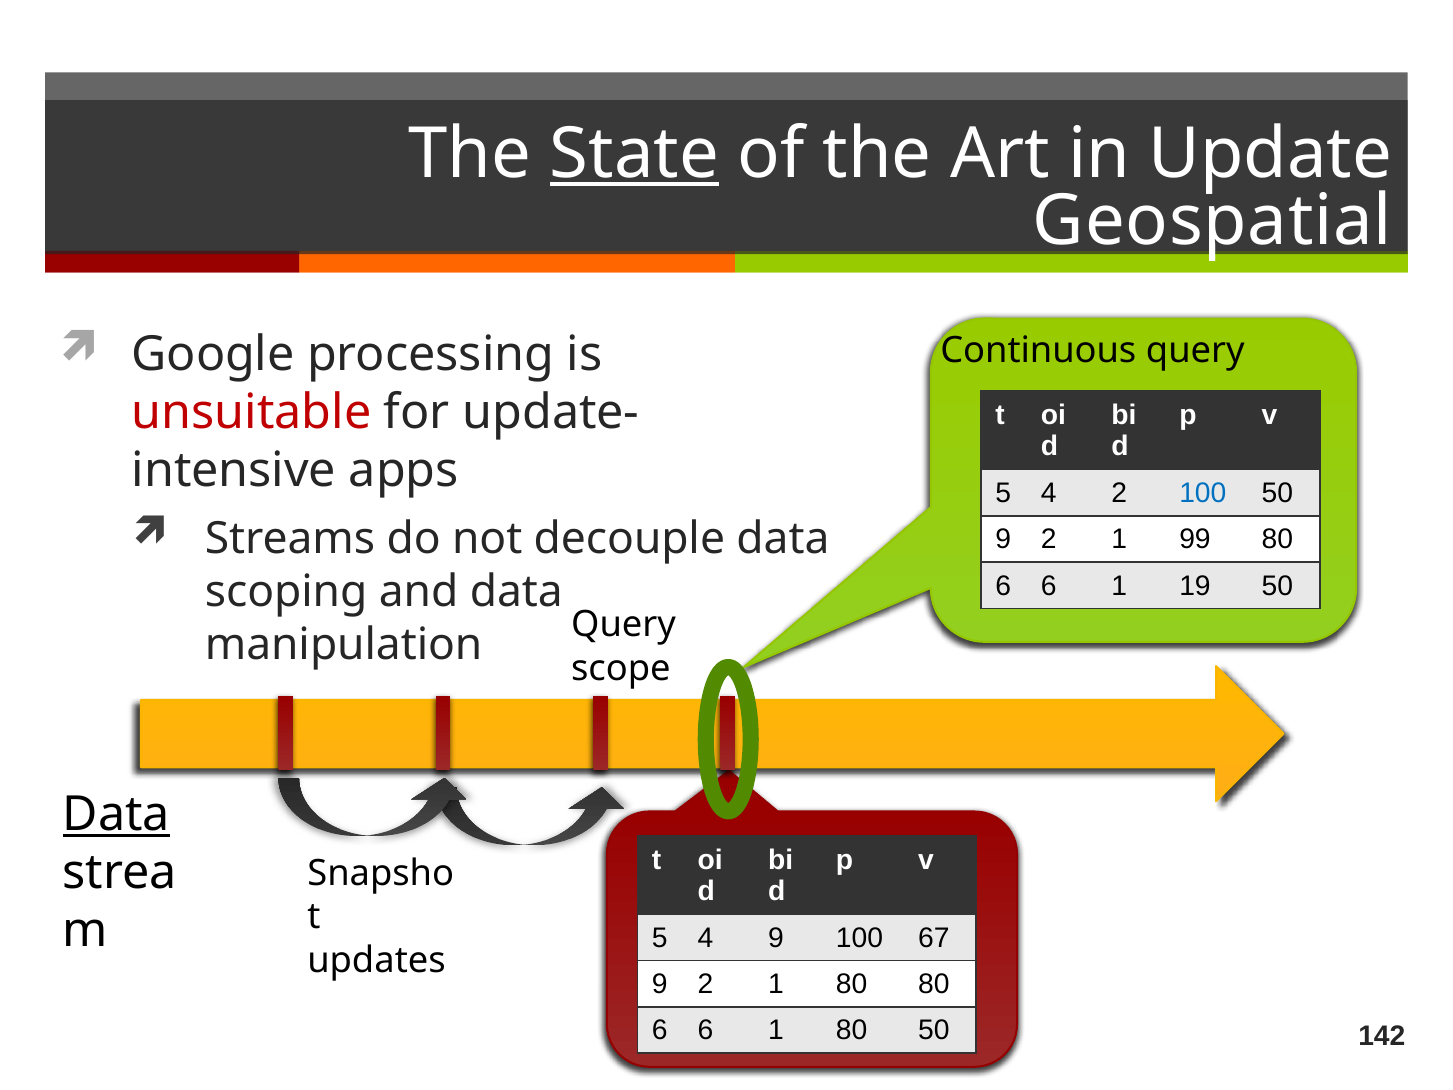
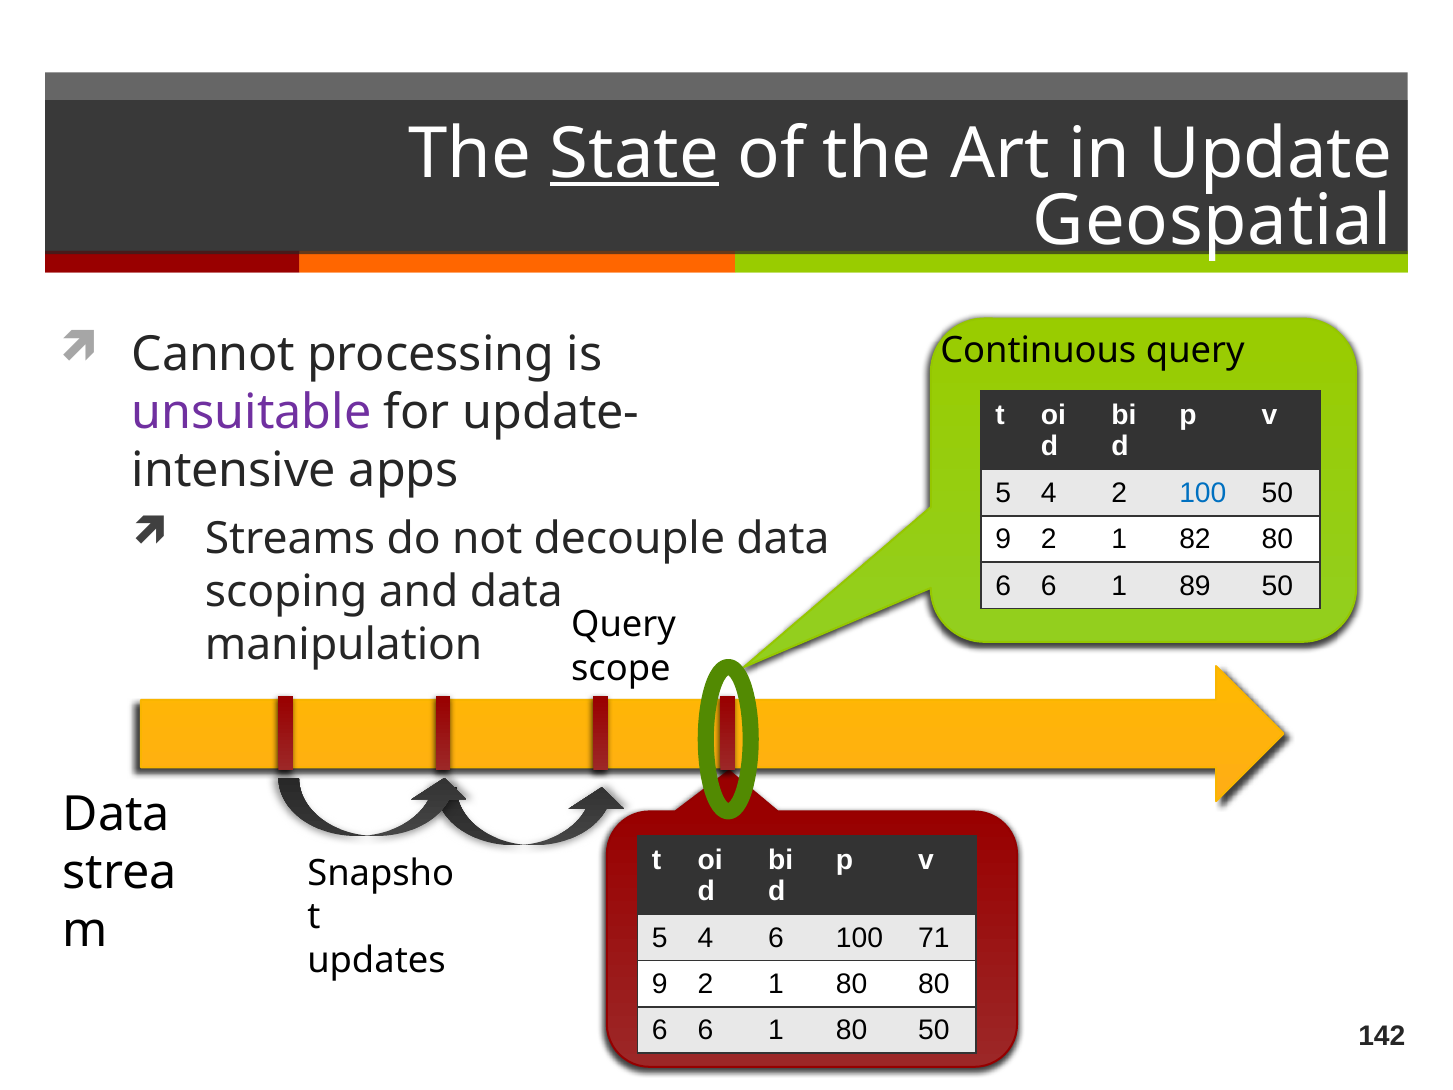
Google: Google -> Cannot (213, 355)
unsuitable colour: red -> purple (252, 413)
99: 99 -> 82 (1195, 539)
19: 19 -> 89 (1195, 586)
Data underline: present -> none (116, 815)
4 9: 9 -> 6 (776, 938)
67: 67 -> 71 (934, 938)
